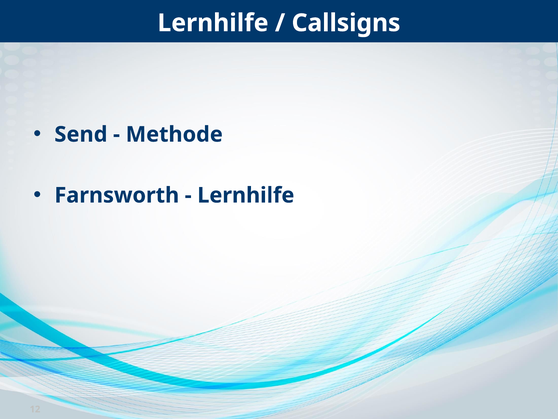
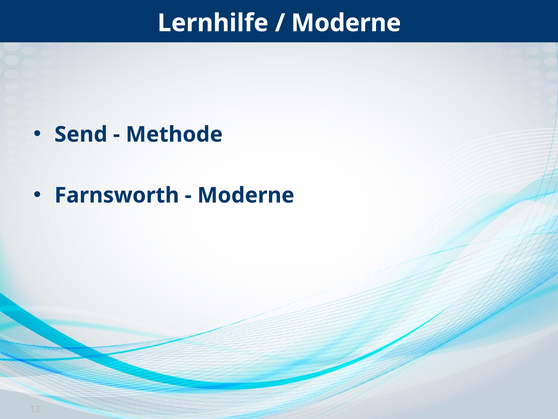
Callsigns: Callsigns -> Moderne (346, 23)
Lernhilfe: Lernhilfe -> Moderne (246, 195)
